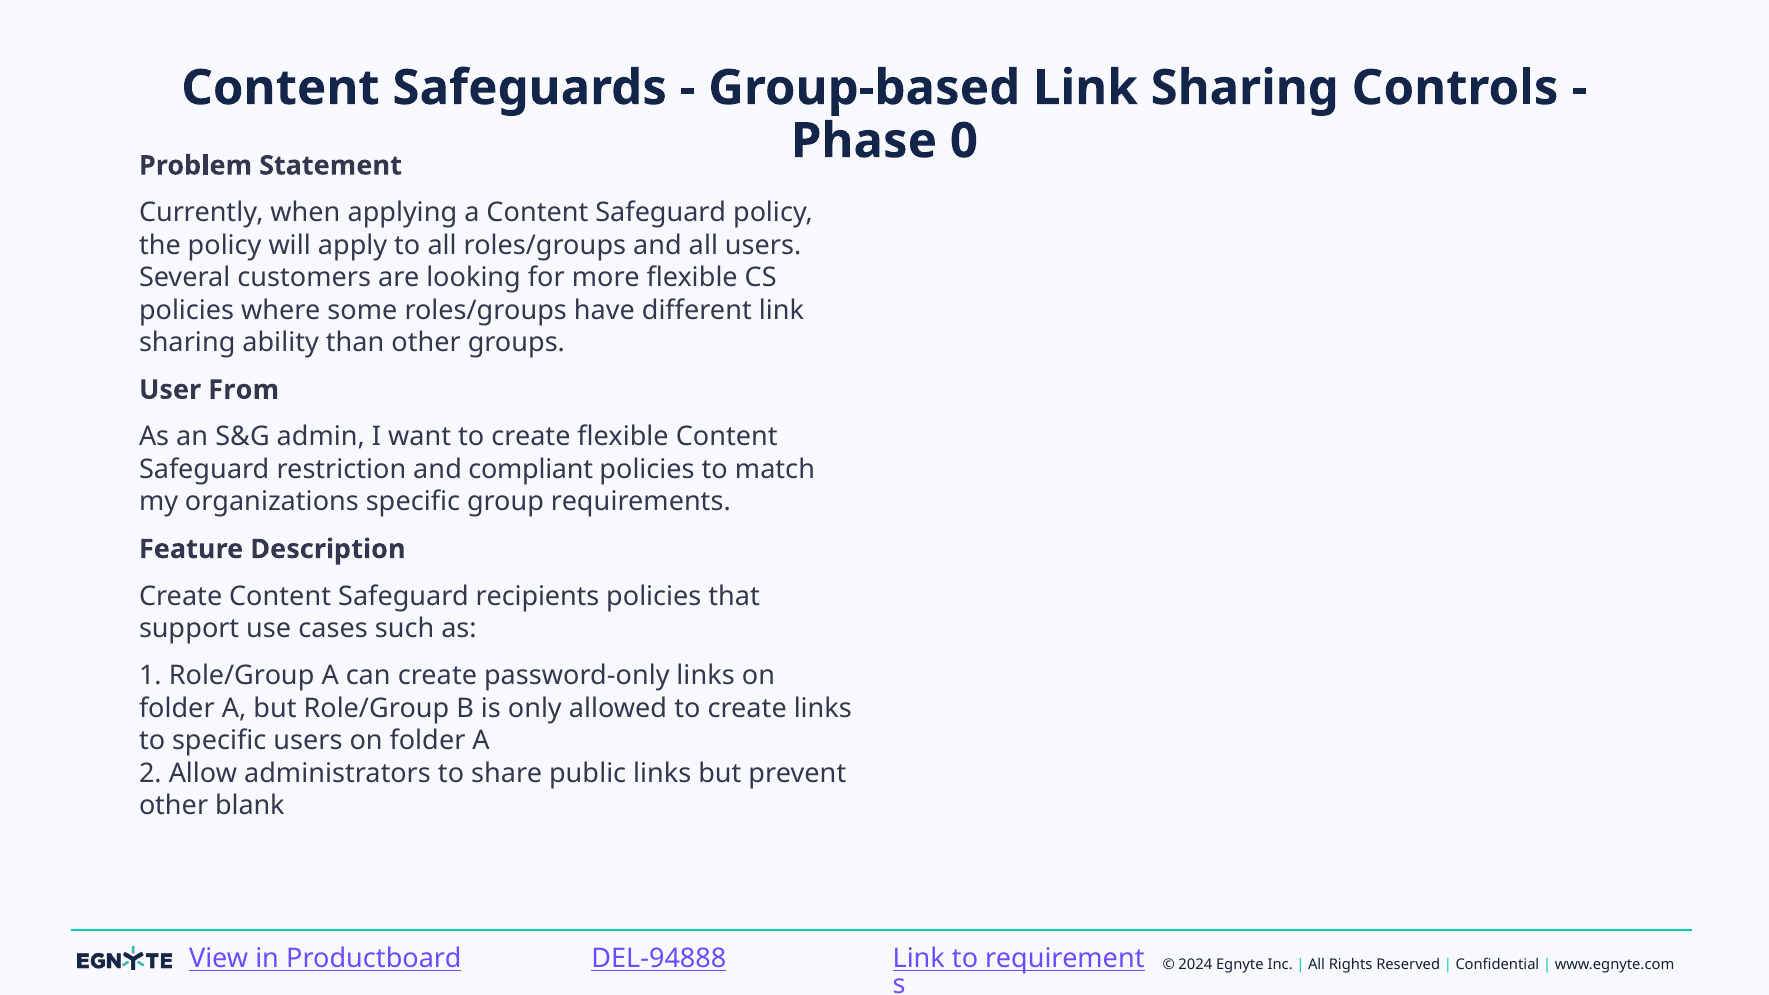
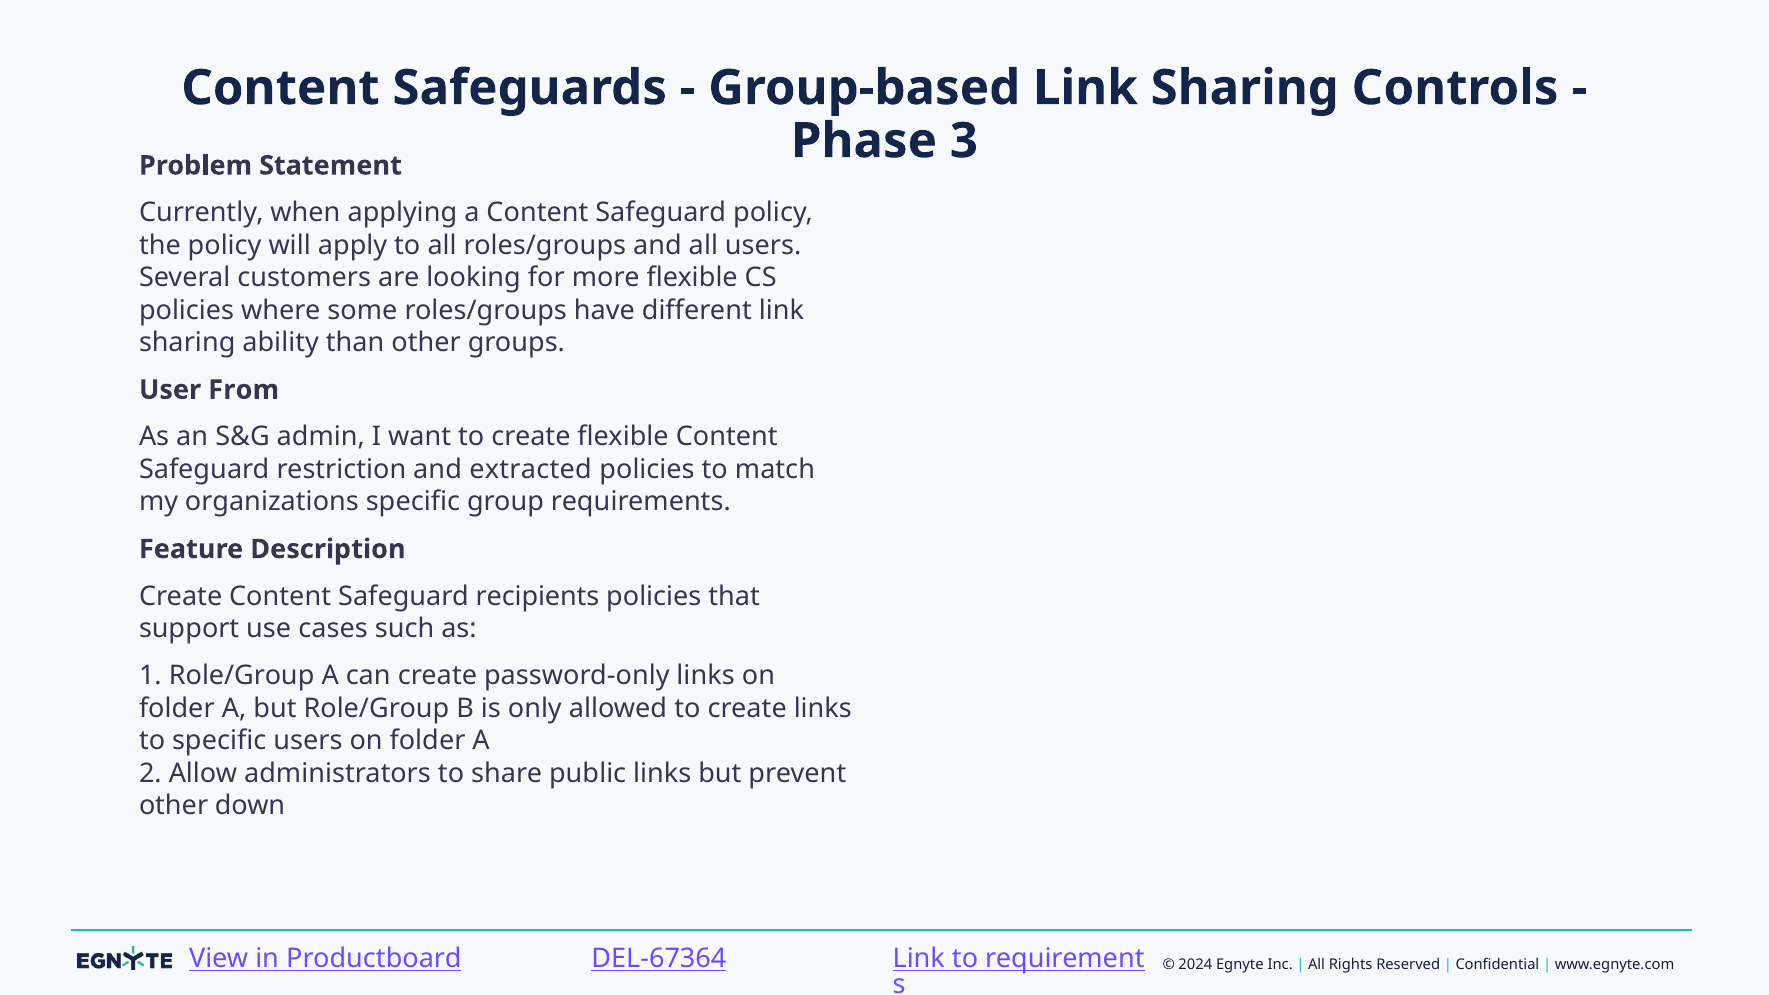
0: 0 -> 3 (964, 141)
compliant: compliant -> extracted (530, 470)
blank: blank -> down (250, 806)
DEL-94888: DEL-94888 -> DEL-67364 (659, 959)
